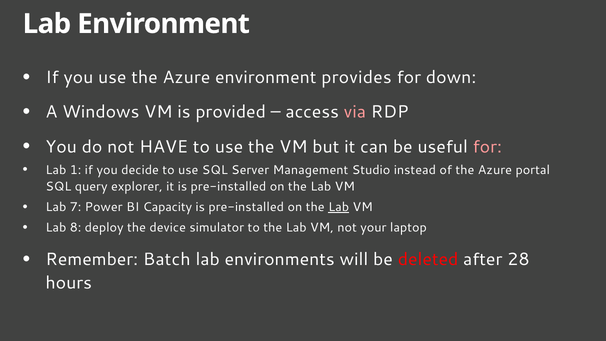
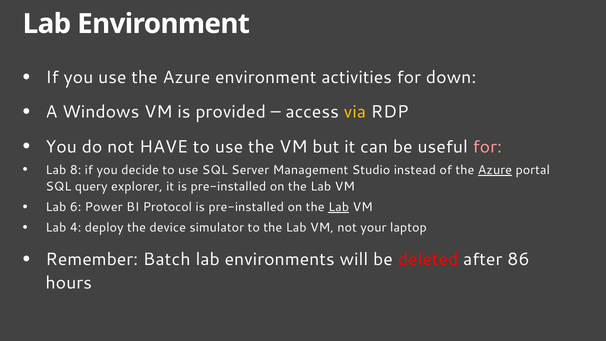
provides: provides -> activities (357, 77)
via colour: pink -> yellow (355, 112)
1: 1 -> 8 (76, 170)
Azure underline: none -> present (495, 170)
7: 7 -> 6 (76, 207)
Capacity: Capacity -> Protocol (167, 207)
8: 8 -> 4 (76, 227)
28: 28 -> 86 (518, 259)
